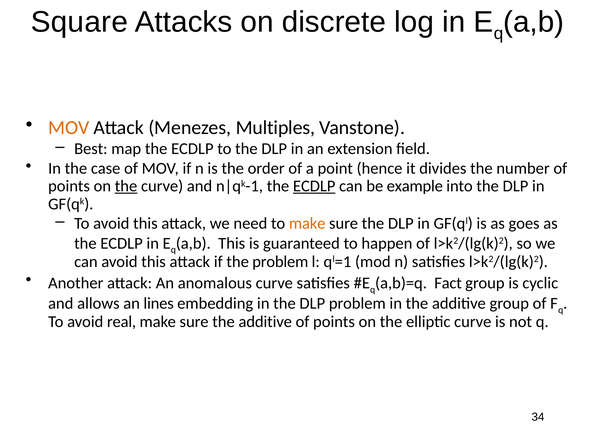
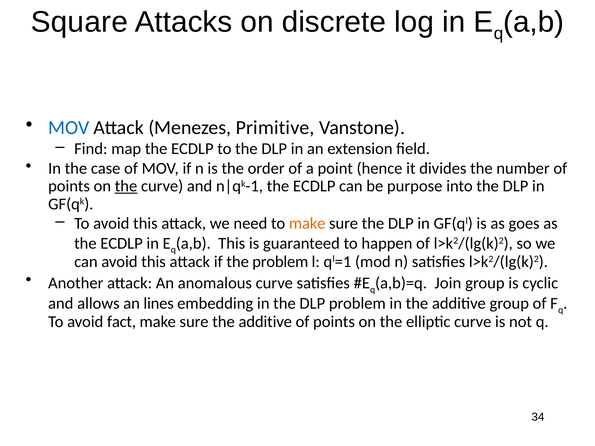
MOV colour: orange -> blue (69, 128)
Multiples: Multiples -> Primitive (275, 128)
Best: Best -> Find (91, 149)
ECDLP underline: present -> none (314, 186)
example: example -> purpose (415, 186)
Fact: Fact -> Join (448, 283)
real: real -> fact (122, 322)
